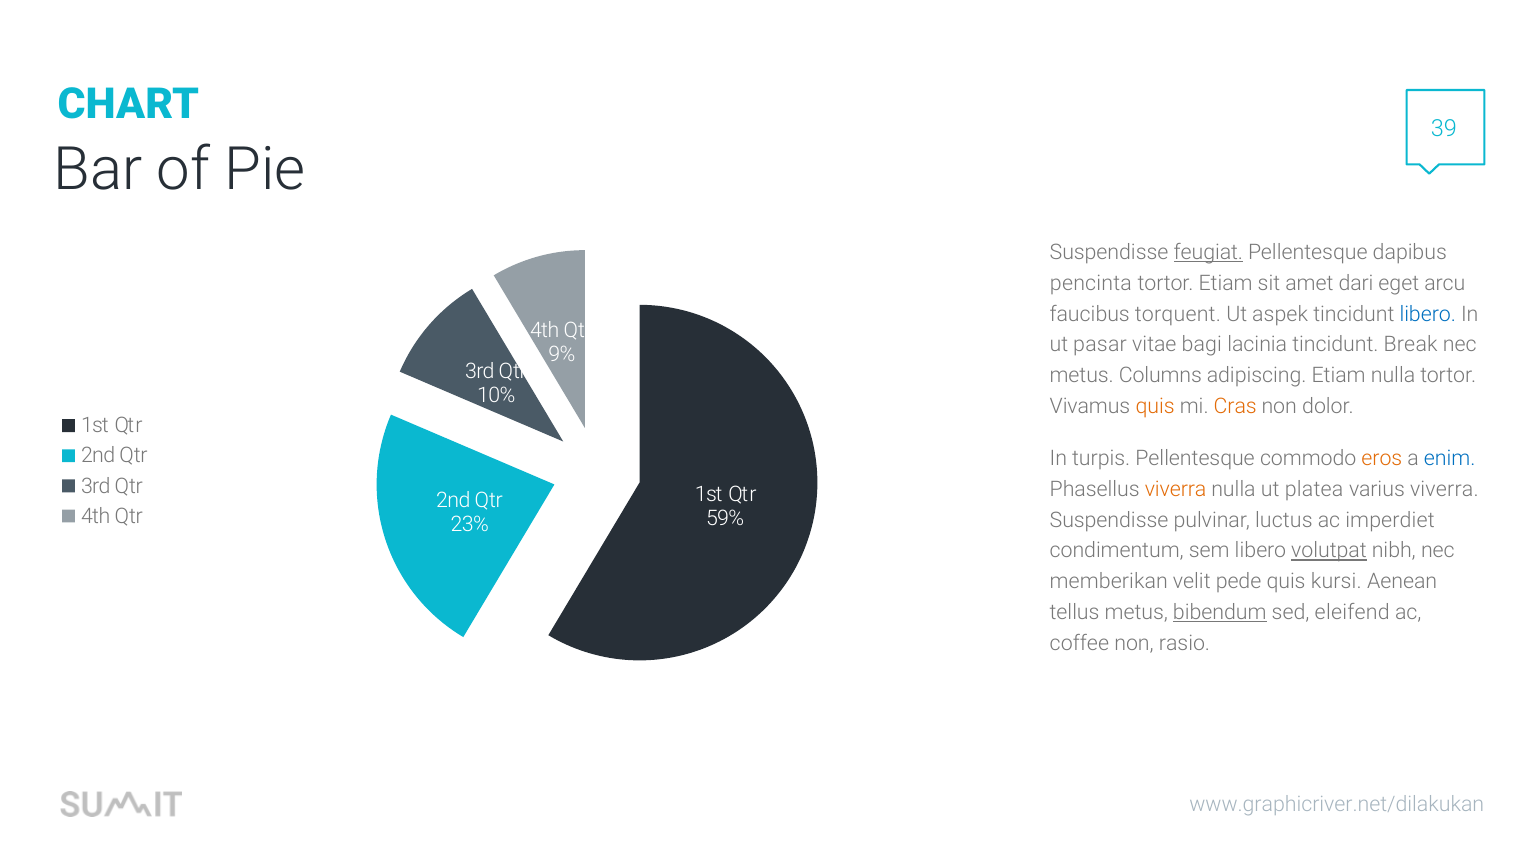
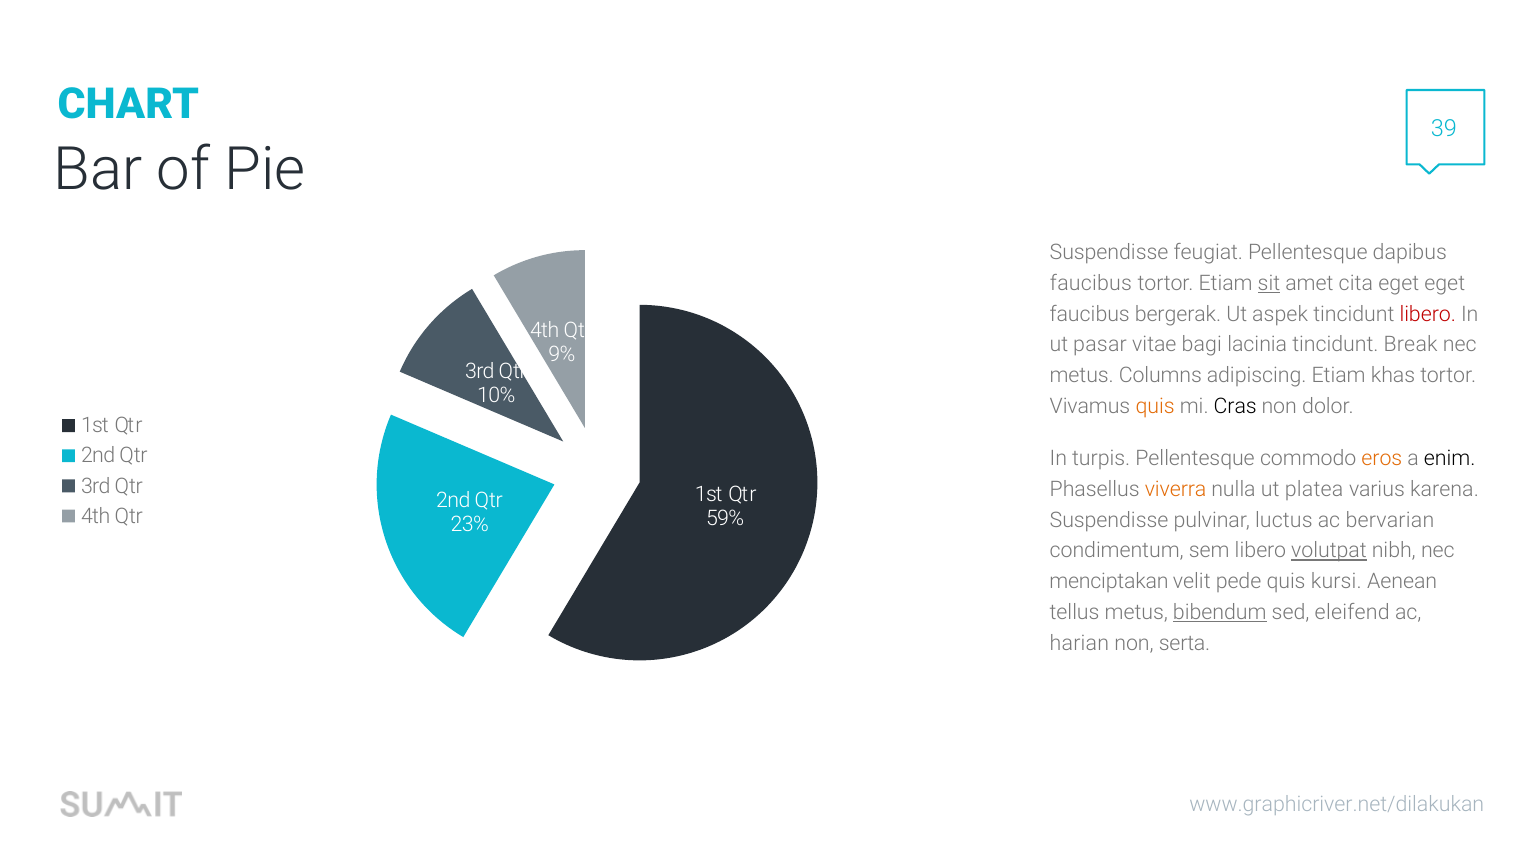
feugiat underline: present -> none (1208, 253)
pencinta: pencinta -> faucibus (1091, 283)
sit underline: none -> present (1269, 283)
dari: dari -> cita (1356, 283)
eget arcu: arcu -> eget (1445, 283)
torquent: torquent -> bergerak (1178, 314)
libero colour: blue -> red (1428, 314)
Etiam nulla: nulla -> khas (1393, 376)
Cras colour: orange -> black (1235, 406)
enim colour: blue -> black (1450, 459)
varius viverra: viverra -> karena (1444, 489)
imperdiet: imperdiet -> bervarian (1390, 520)
memberikan: memberikan -> menciptakan (1109, 582)
coffee: coffee -> harian (1079, 643)
rasio: rasio -> serta (1185, 643)
